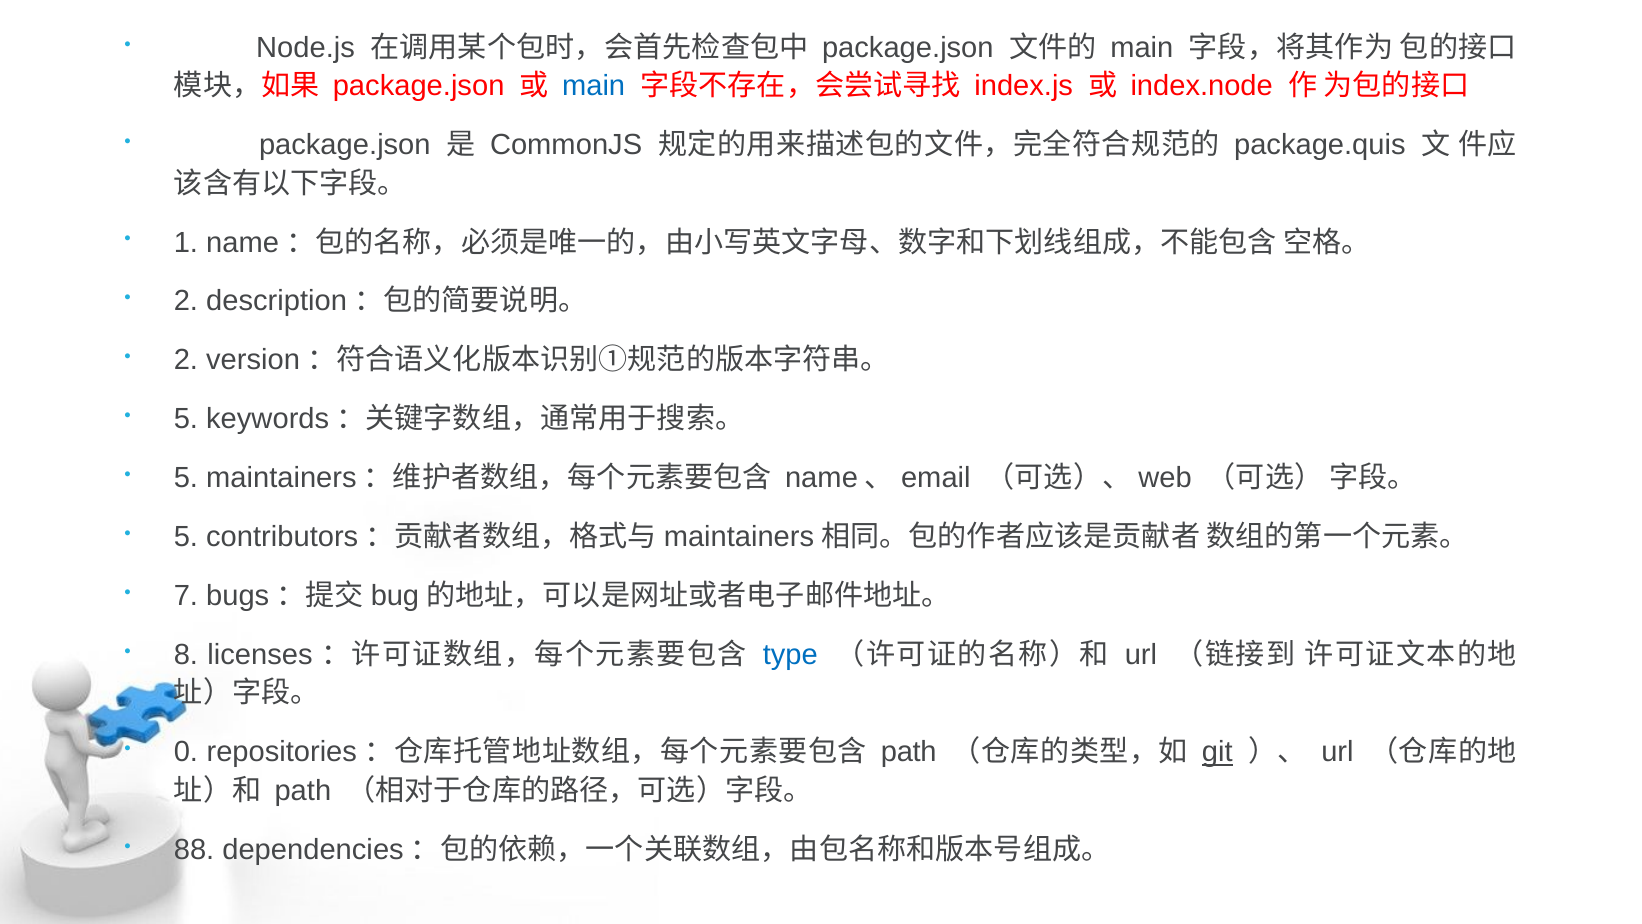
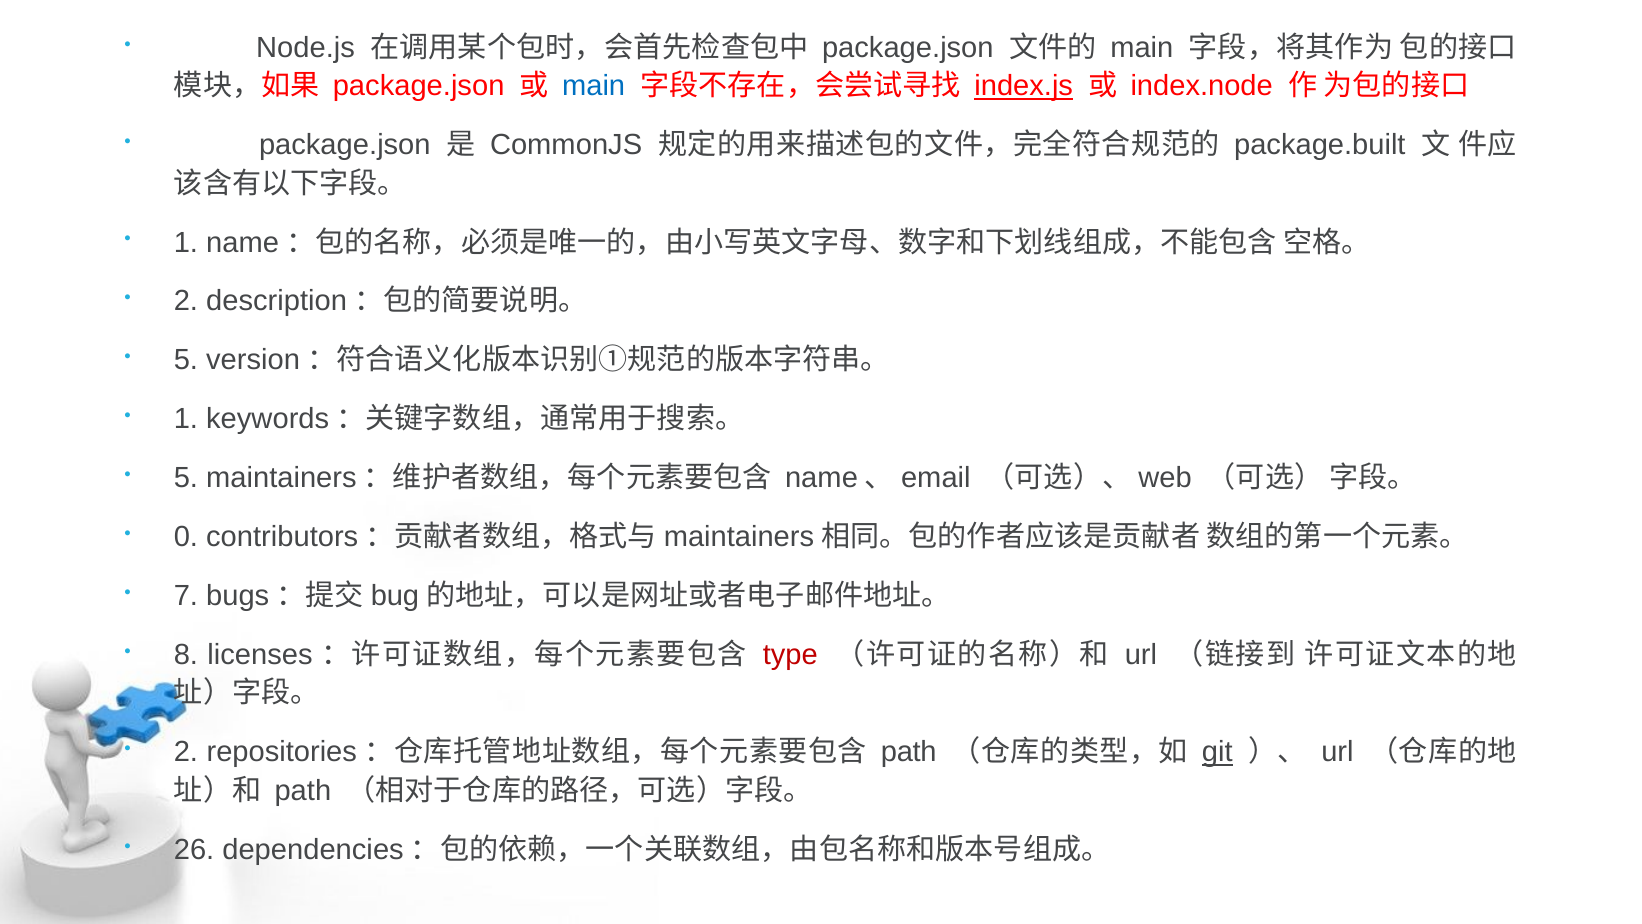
index.js underline: none -> present (1024, 86)
package.quis: package.quis -> package.built (1320, 145)
2: 2 -> 5 (186, 360)
5: 5 -> 1 (186, 419)
5: 5 -> 0 (186, 537)
type colour: blue -> red (790, 655)
0: 0 -> 2 (186, 752)
88: 88 -> 26 (194, 849)
